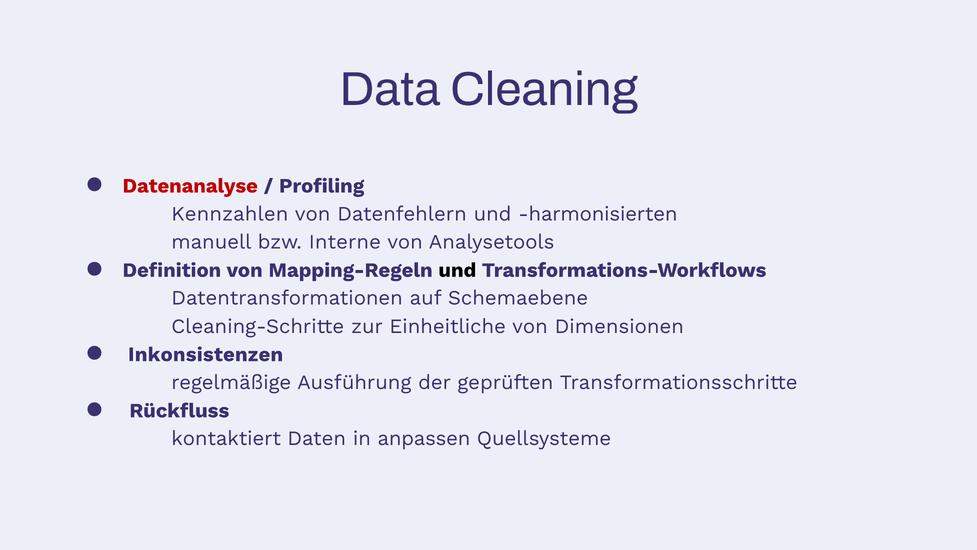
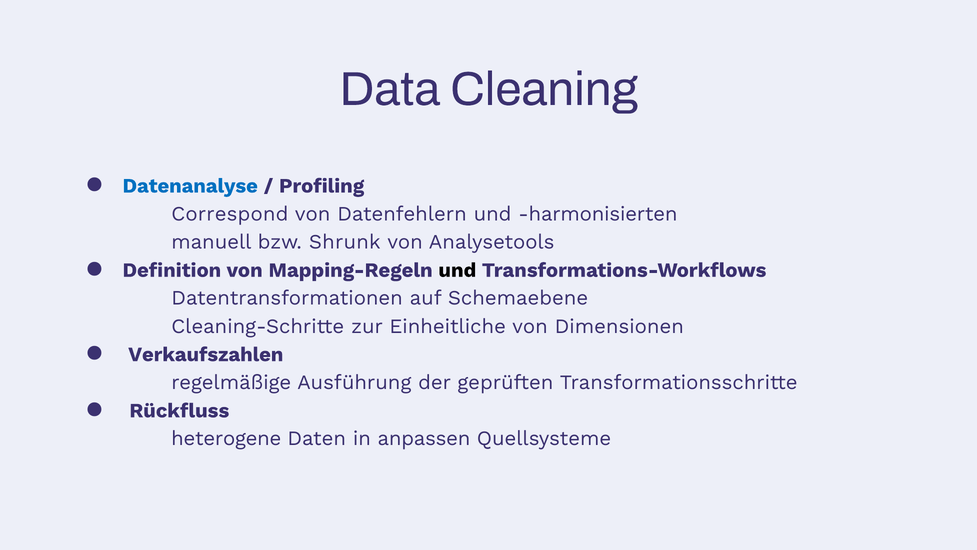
Datenanalyse colour: red -> blue (190, 186)
Kennzahlen: Kennzahlen -> Correspond (230, 214)
Interne: Interne -> Shrunk (345, 242)
Inkonsistenzen: Inkonsistenzen -> Verkaufszahlen (206, 354)
kontaktiert: kontaktiert -> heterogene (226, 438)
